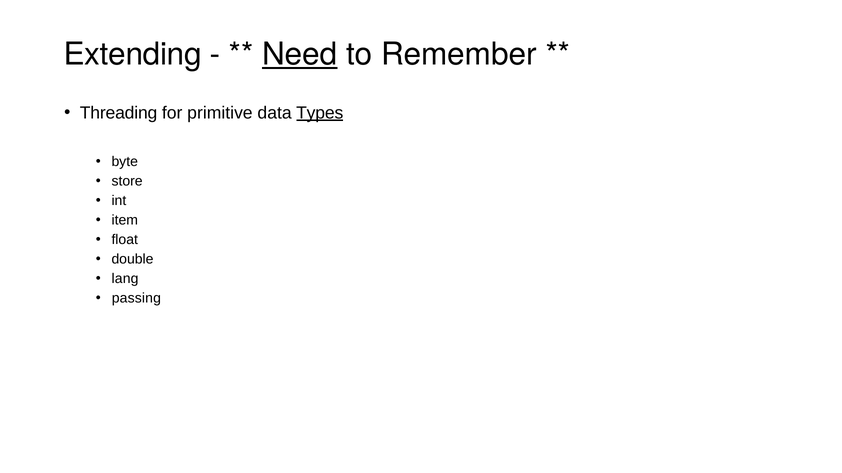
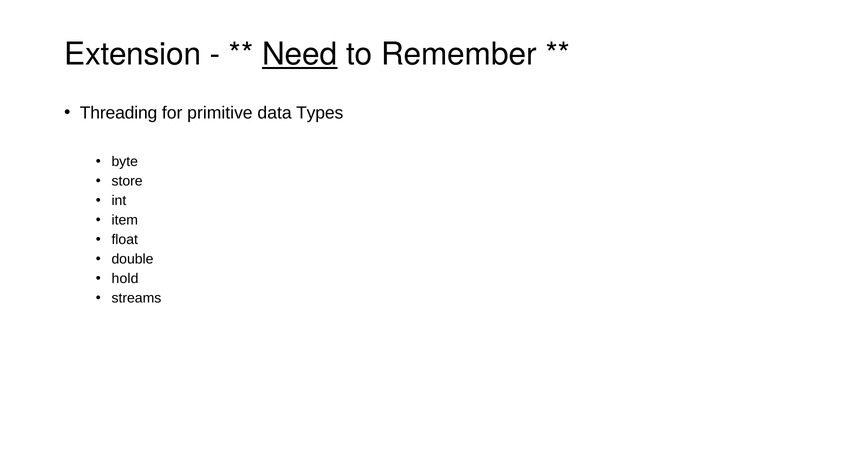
Extending: Extending -> Extension (133, 54)
Types underline: present -> none (320, 113)
lang: lang -> hold (125, 279)
passing: passing -> streams (136, 298)
